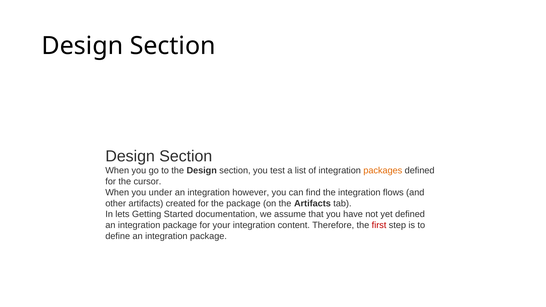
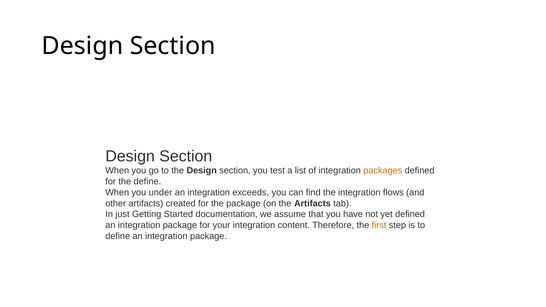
the cursor: cursor -> define (147, 182)
however: however -> exceeds (251, 193)
lets: lets -> just (122, 214)
first colour: red -> orange (379, 225)
